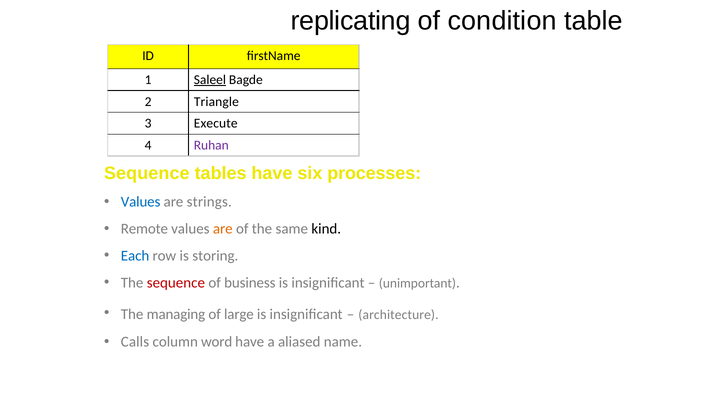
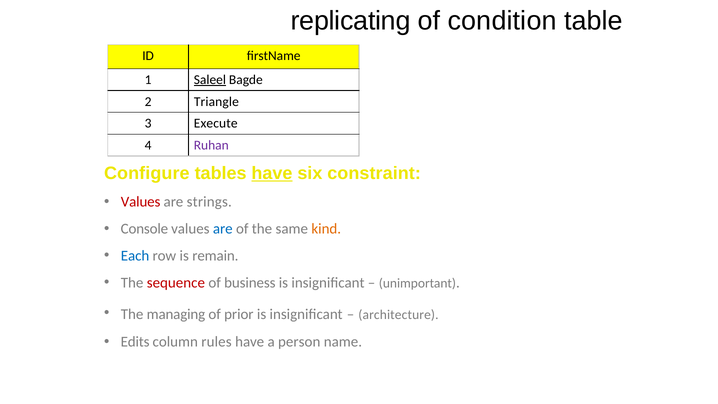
Sequence: Sequence -> Configure (147, 173)
have underline: none -> present (272, 173)
processes: processes -> constraint (374, 173)
Values colour: blue -> red (141, 202)
Remote: Remote -> Console (144, 229)
are colour: orange -> blue (223, 229)
kind colour: black -> orange (326, 229)
storing: storing -> remain (215, 256)
large: large -> prior (239, 314)
Calls: Calls -> Edits (135, 342)
word: word -> rules (217, 342)
aliased: aliased -> person (299, 342)
